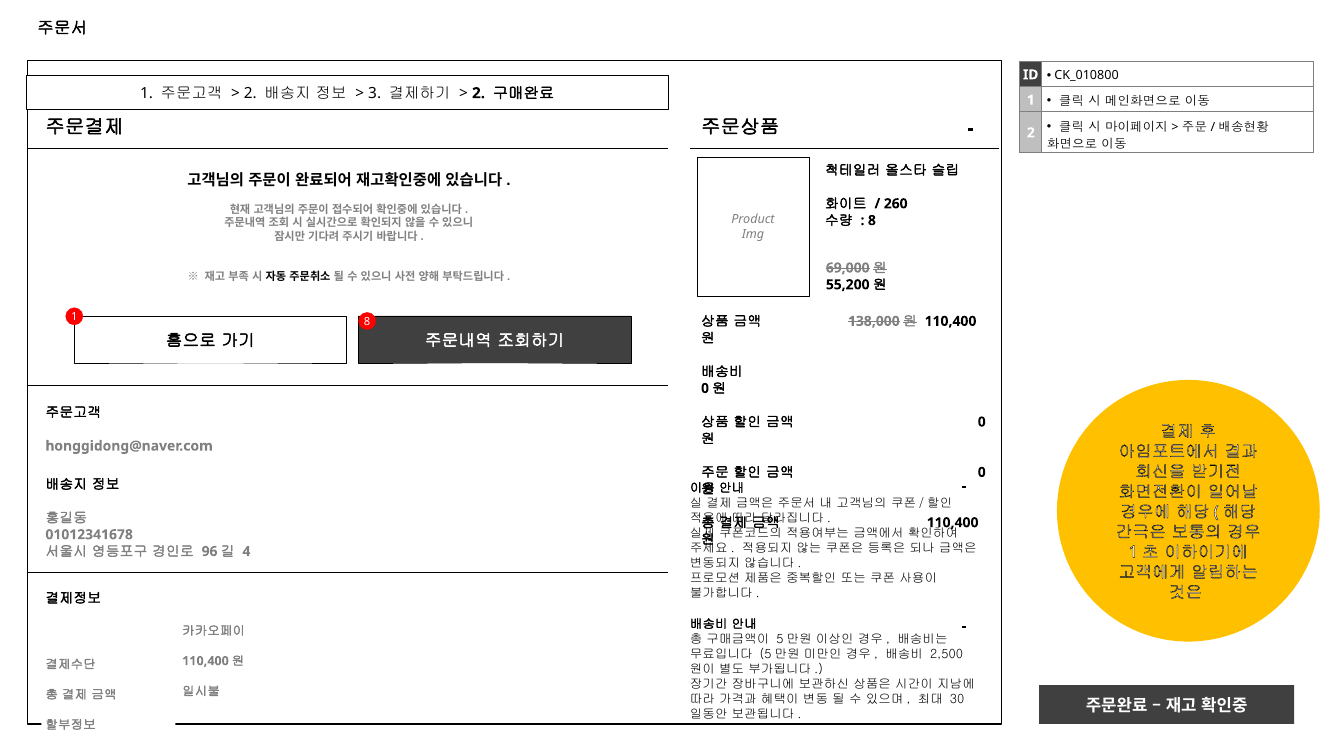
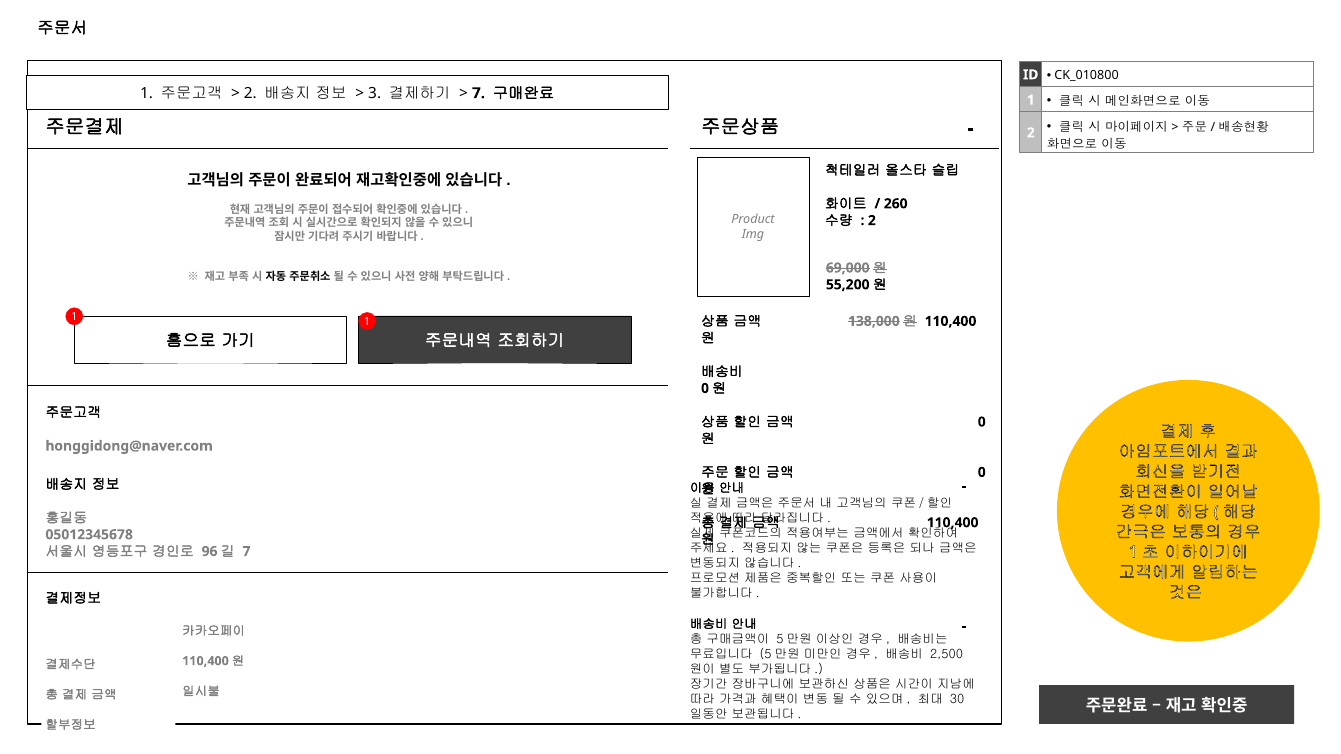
2: 2 -> 7 (479, 93)
8: 8 -> 2 (872, 221)
1 8: 8 -> 1 (367, 322)
01012341678: 01012341678 -> 05012345678 (89, 535)
4: 4 -> 7 (246, 552)
